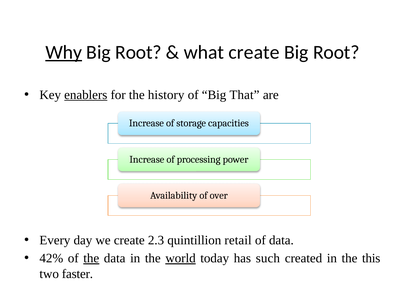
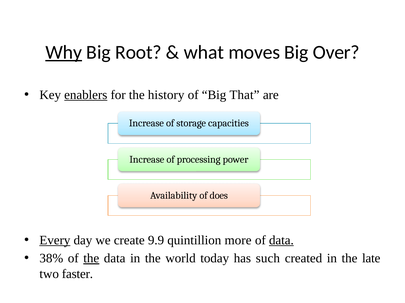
what create: create -> moves (254, 52)
Root: Root -> Over (336, 52)
over: over -> does (219, 196)
Every underline: none -> present (55, 241)
2.3: 2.3 -> 9.9 (156, 241)
retail: retail -> more (238, 241)
data underline: none -> present (281, 241)
42%: 42% -> 38% (51, 259)
world underline: present -> none (181, 259)
this: this -> late (371, 259)
